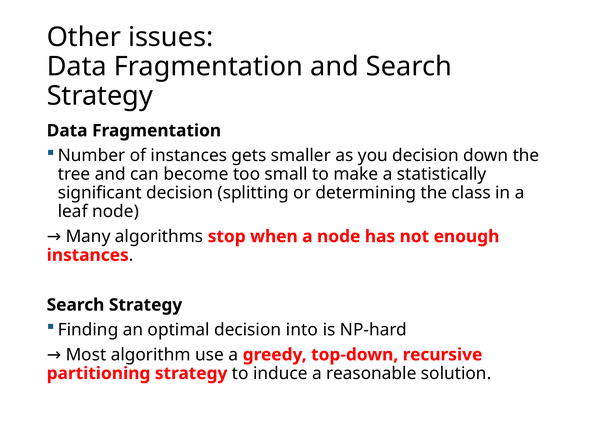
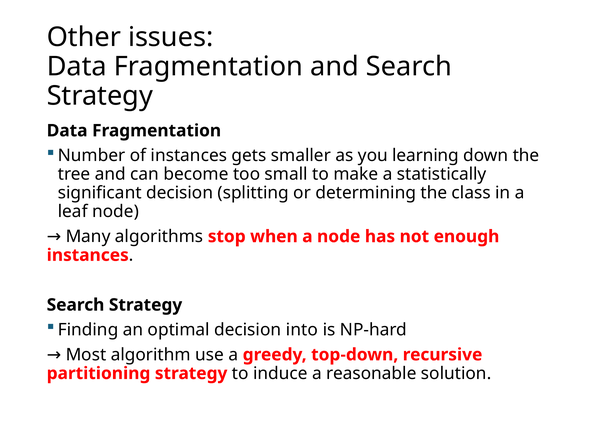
you decision: decision -> learning (426, 155)
